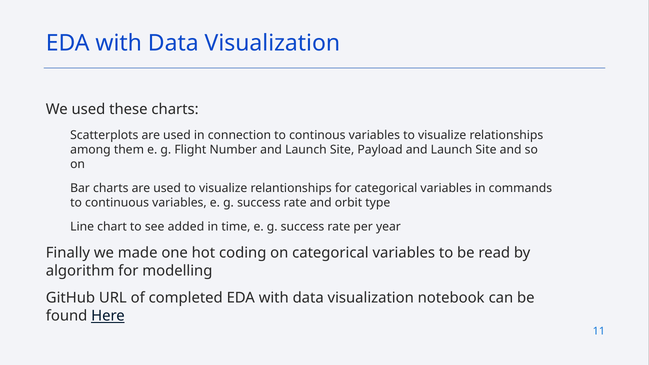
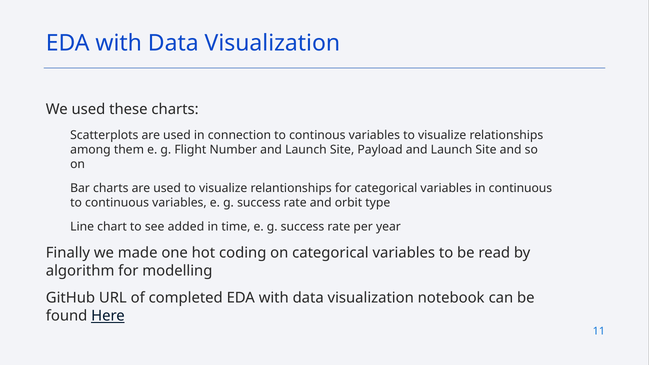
in commands: commands -> continuous (520, 188)
